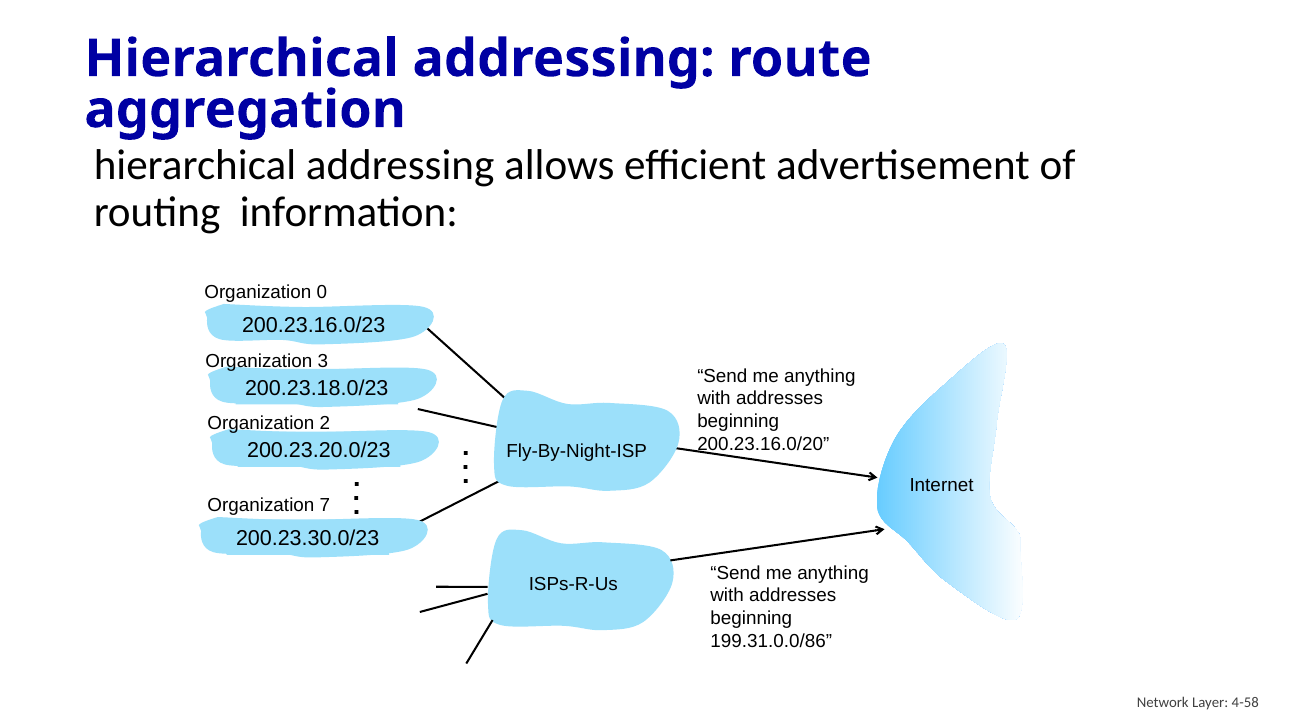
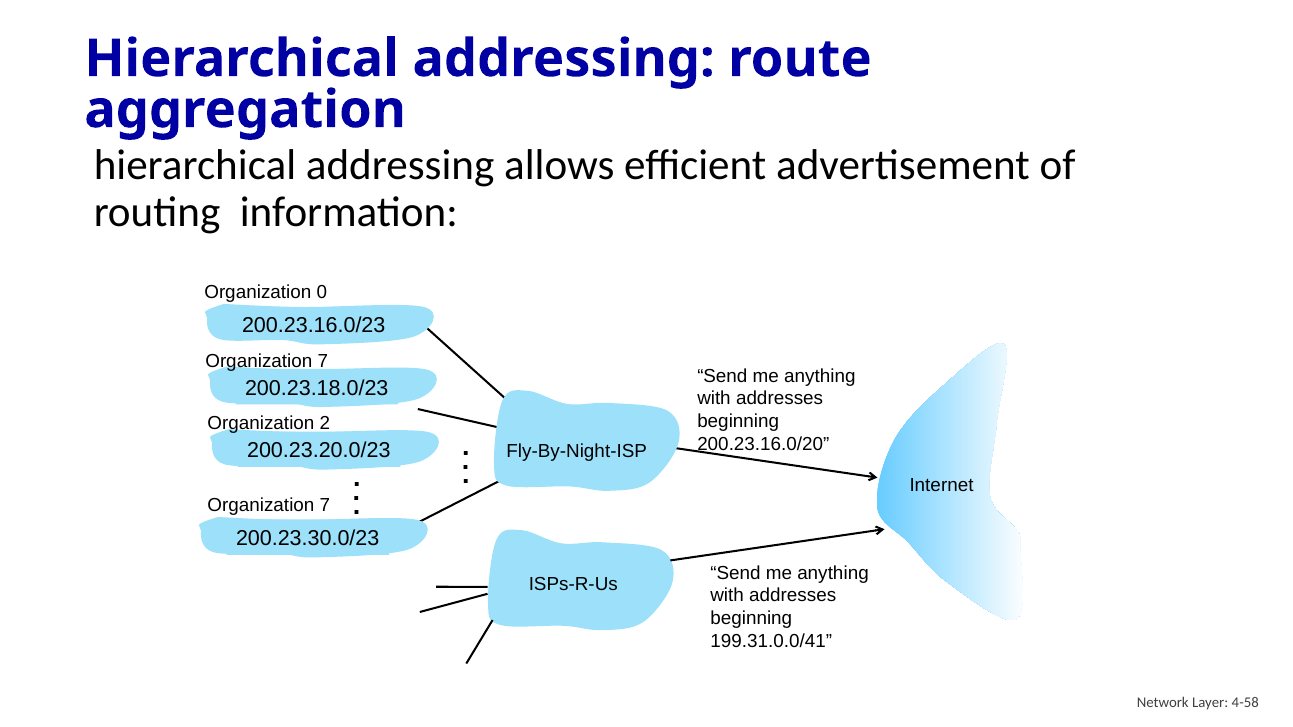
3: 3 -> 7 (323, 361)
199.31.0.0/86: 199.31.0.0/86 -> 199.31.0.0/41 (771, 641)
